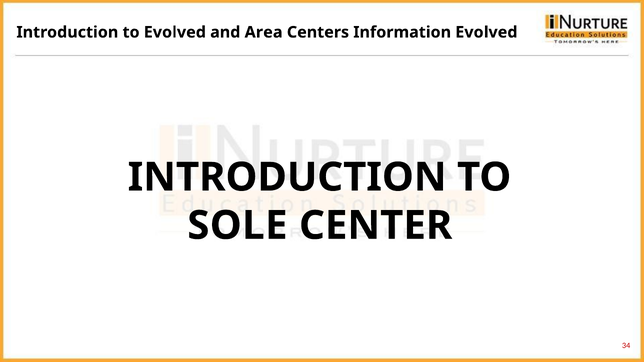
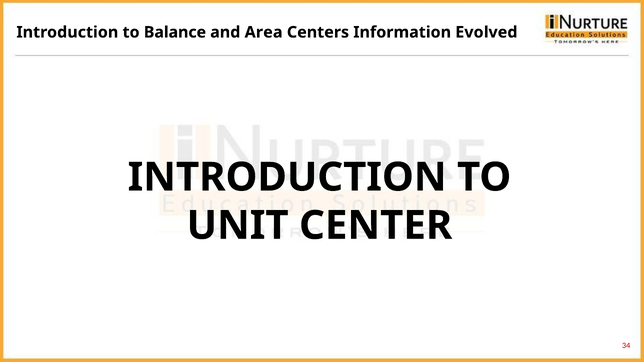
to Evolved: Evolved -> Balance (175, 32)
SOLE: SOLE -> UNIT (238, 226)
